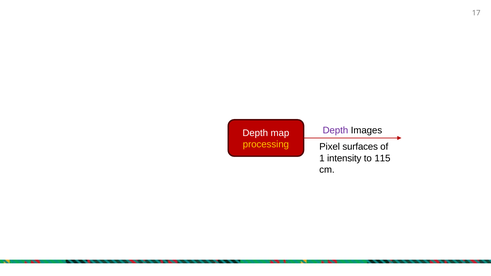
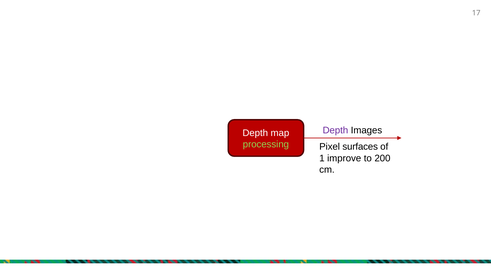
processing colour: yellow -> light green (266, 144)
intensity: intensity -> improve (344, 158)
115: 115 -> 200 (382, 158)
